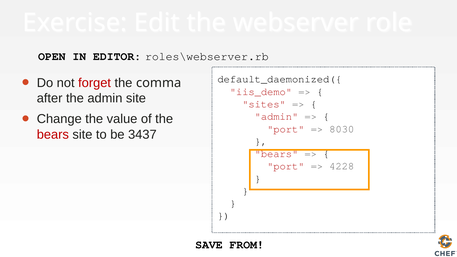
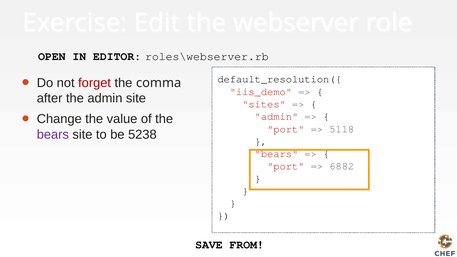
default_daemonized({: default_daemonized({ -> default_resolution({ (280, 79)
8030: 8030 -> 5118 (342, 129)
bears colour: red -> purple (53, 135)
3437: 3437 -> 5238 (142, 135)
4228: 4228 -> 6882 (342, 166)
